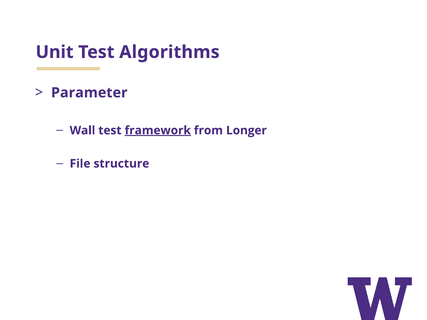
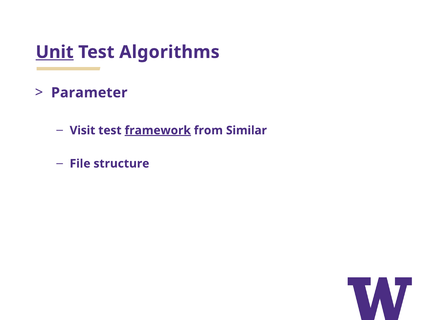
Unit underline: none -> present (55, 52)
Wall: Wall -> Visit (82, 131)
Longer: Longer -> Similar (246, 131)
